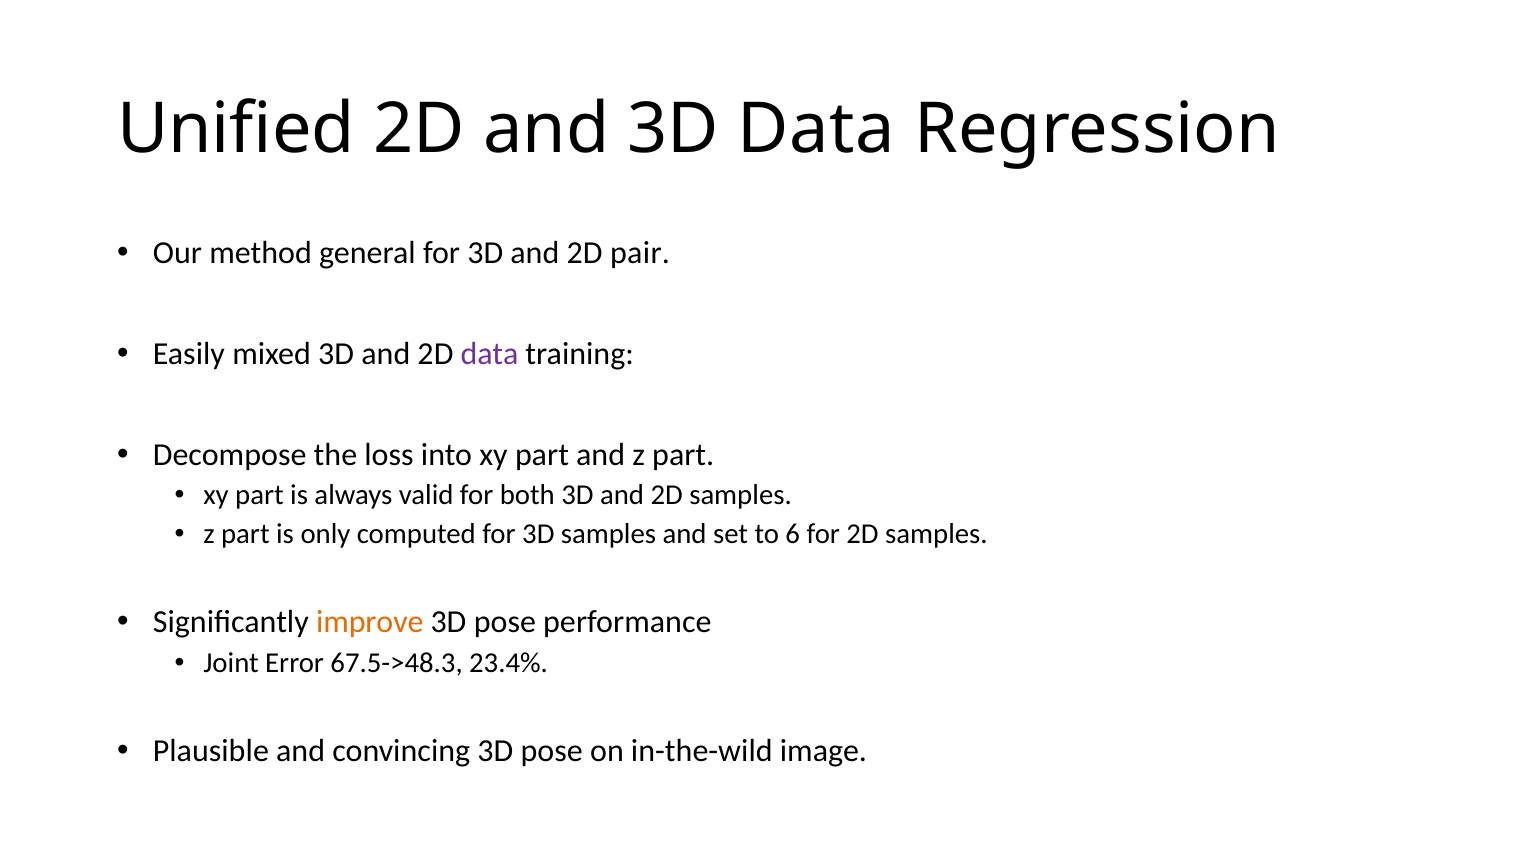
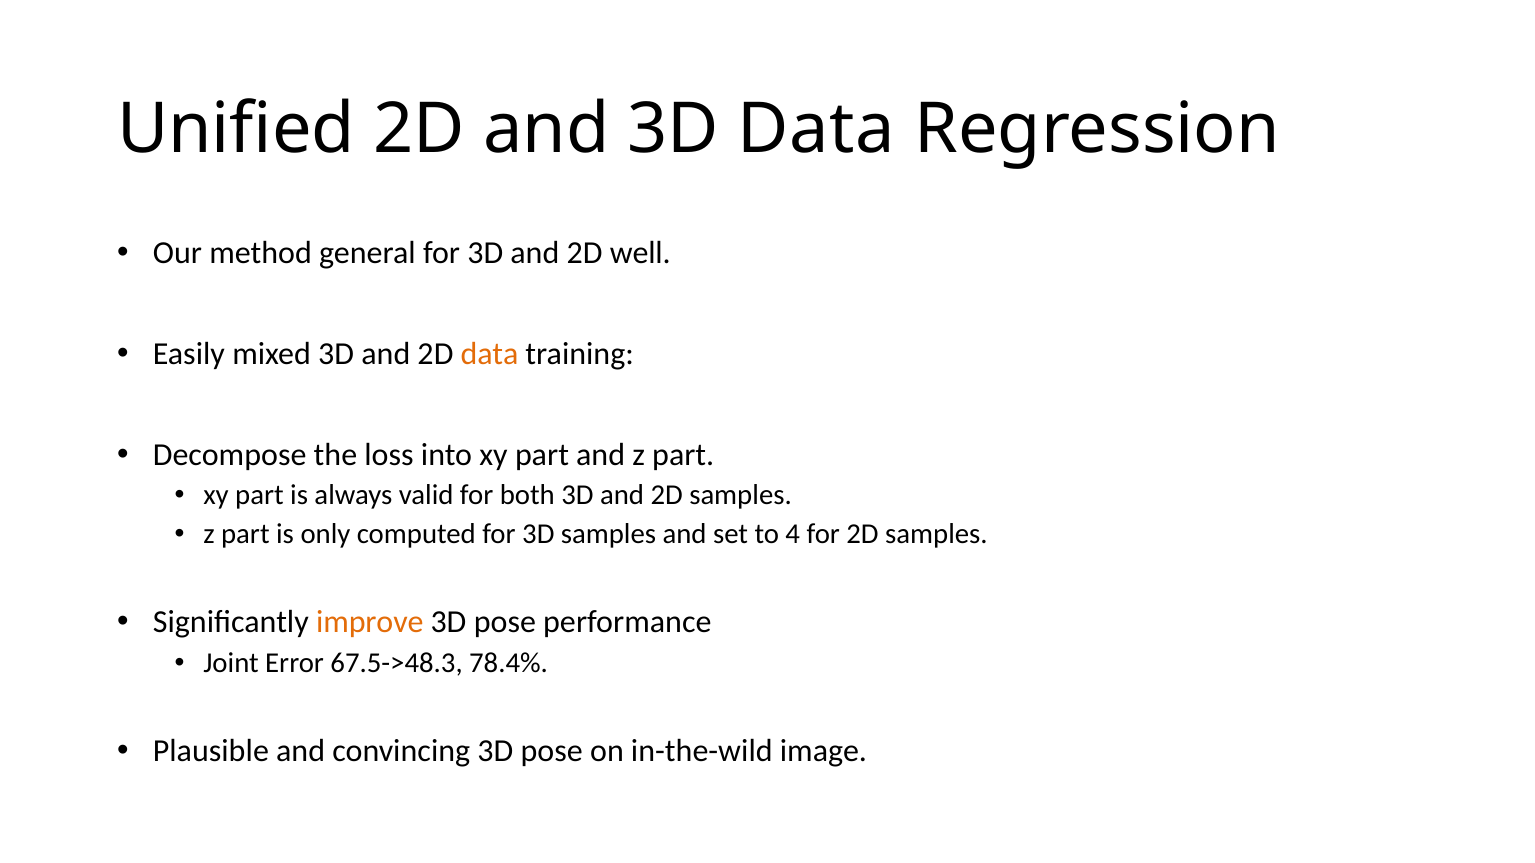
pair: pair -> well (640, 253)
data colour: purple -> orange (489, 354)
6: 6 -> 4 (793, 535)
23.4%: 23.4% -> 78.4% (509, 663)
